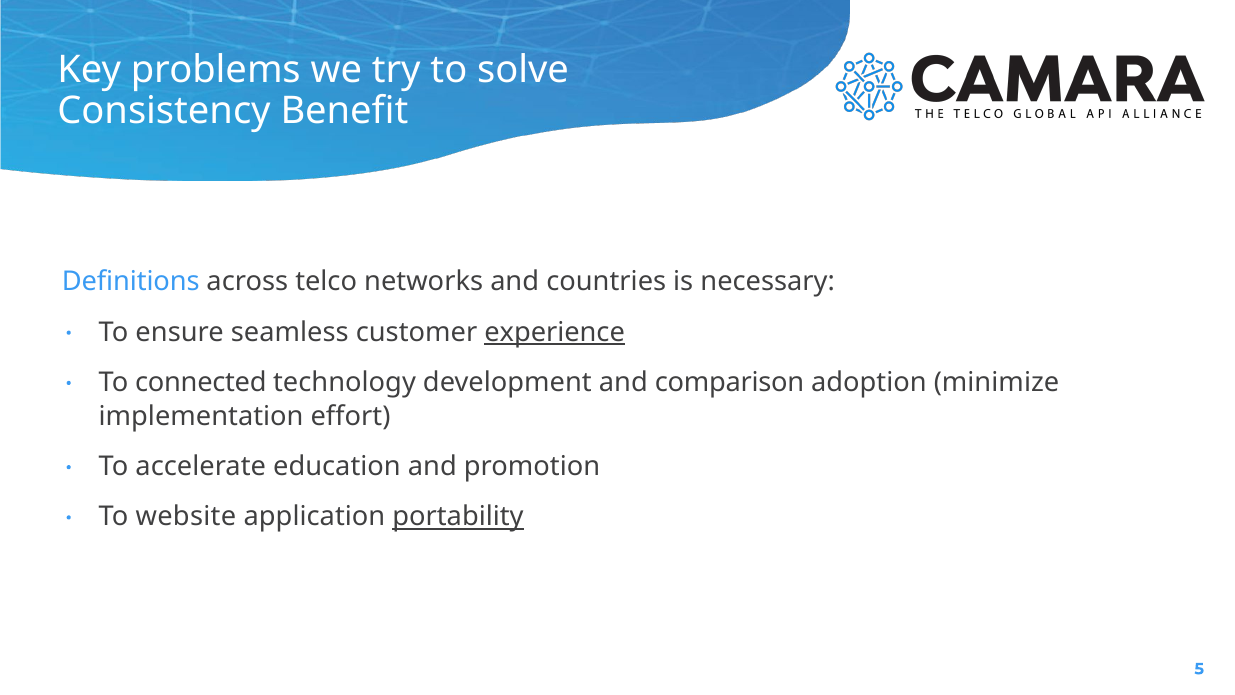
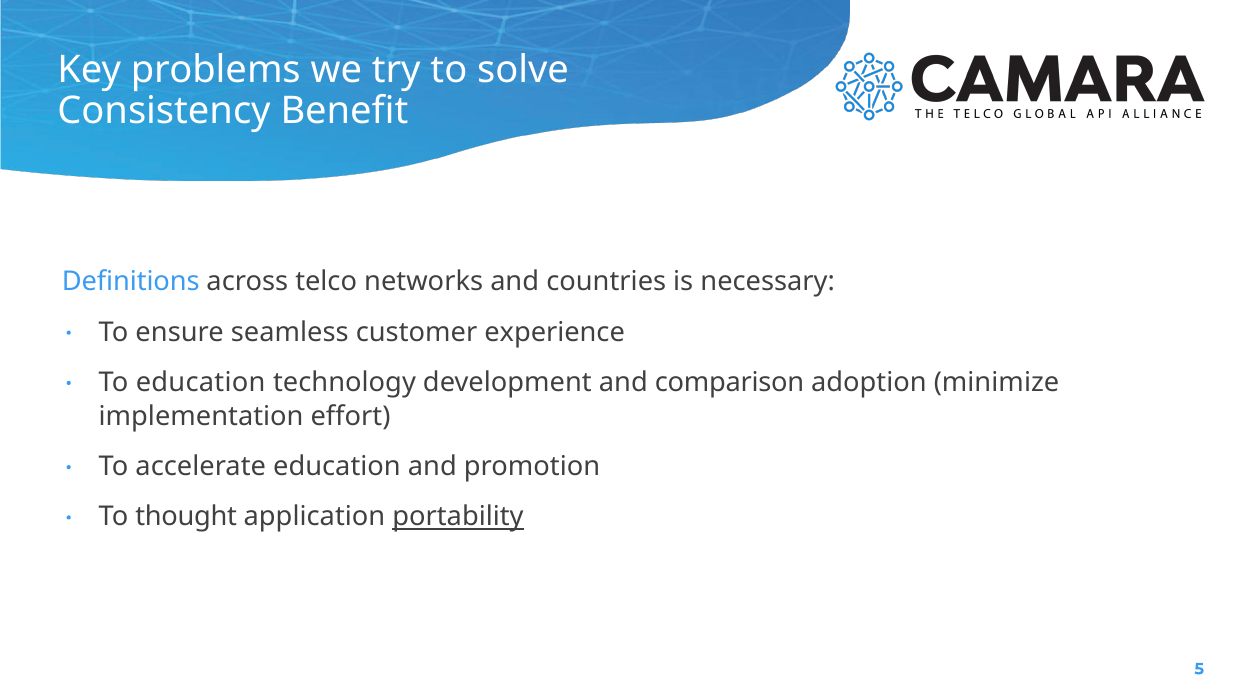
experience underline: present -> none (555, 332)
To connected: connected -> education (201, 383)
website: website -> thought (186, 517)
